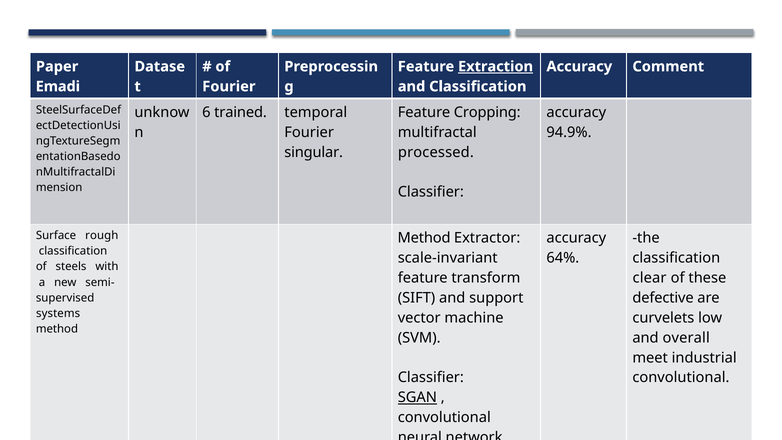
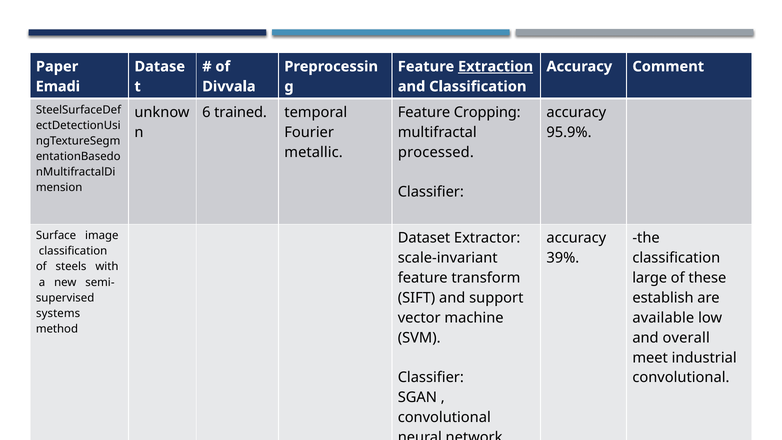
Fourier: Fourier -> Divvala (229, 86)
94.9%: 94.9% -> 95.9% (569, 132)
singular: singular -> metallic (314, 152)
rough: rough -> image (102, 236)
Method: Method -> Dataset (424, 238)
64%: 64% -> 39% (563, 258)
clear: clear -> large (650, 278)
defective: defective -> establish (663, 298)
curvelets: curvelets -> available (663, 318)
SGAN underline: present -> none (417, 397)
